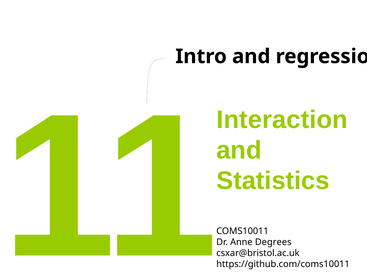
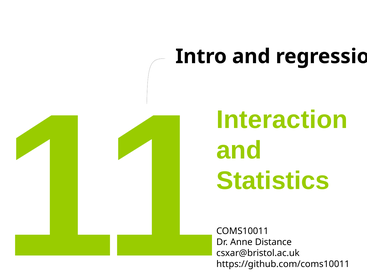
Degrees: Degrees -> Distance (273, 242)
